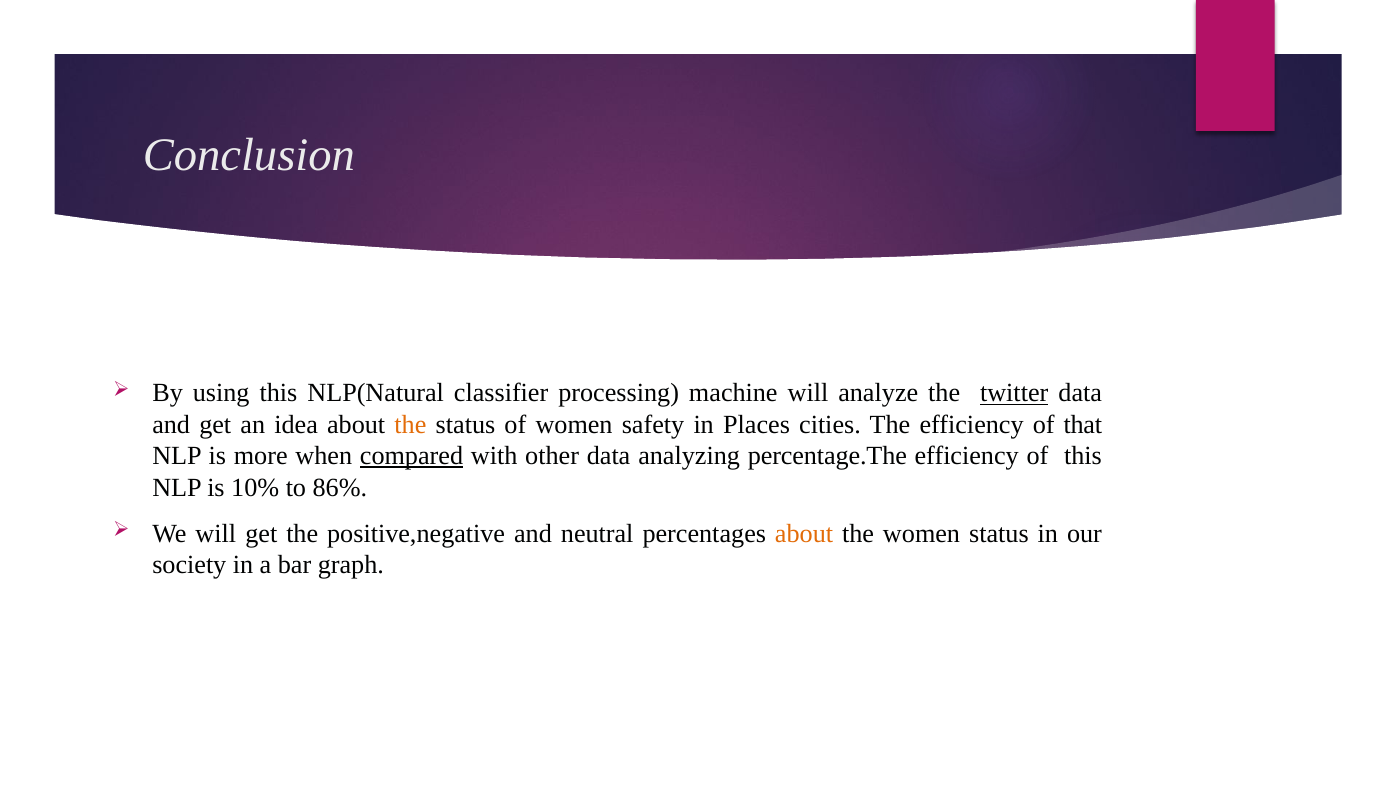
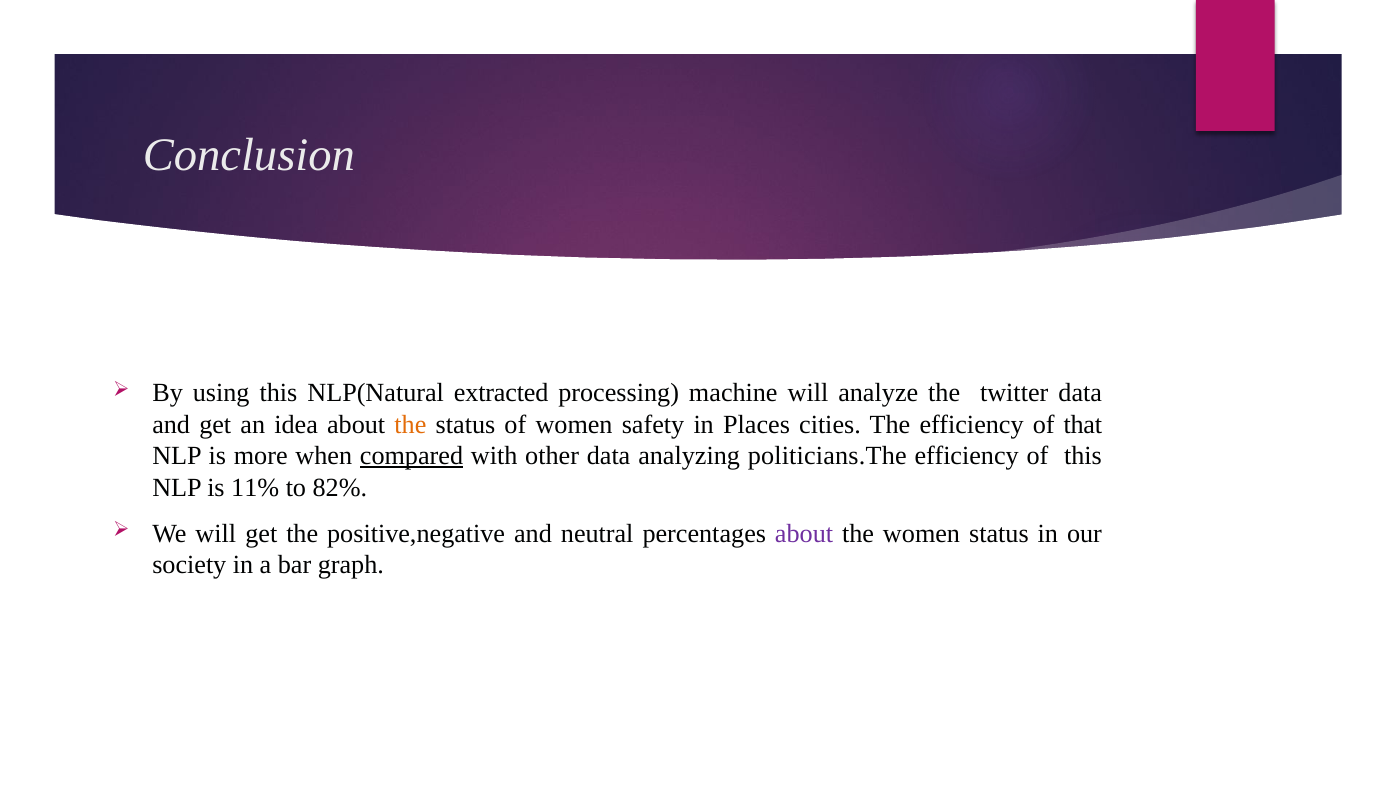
classifier: classifier -> extracted (501, 393)
twitter underline: present -> none (1014, 393)
percentage.The: percentage.The -> politicians.The (827, 456)
10%: 10% -> 11% (255, 487)
86%: 86% -> 82% (340, 487)
about colour: orange -> purple (804, 533)
